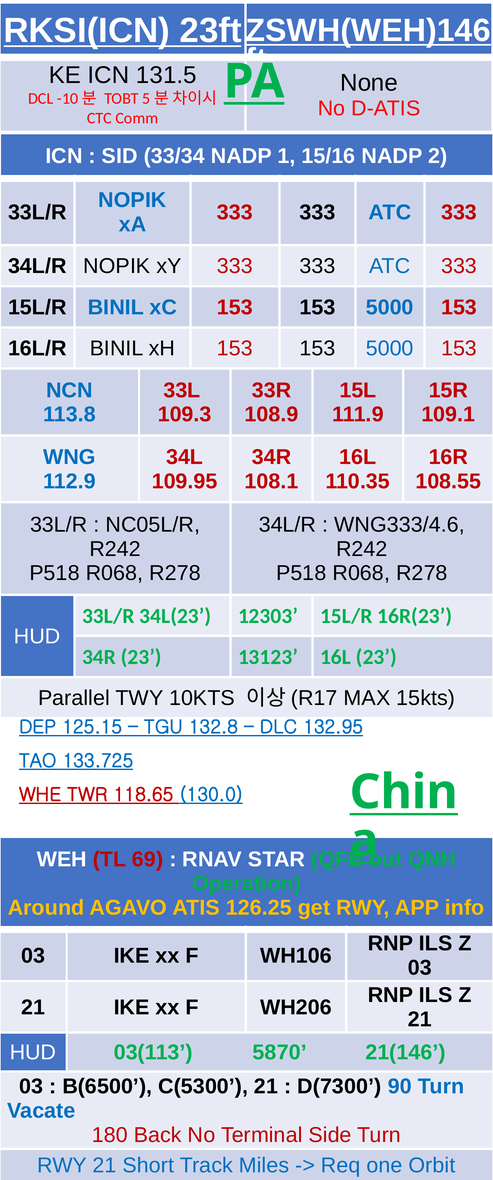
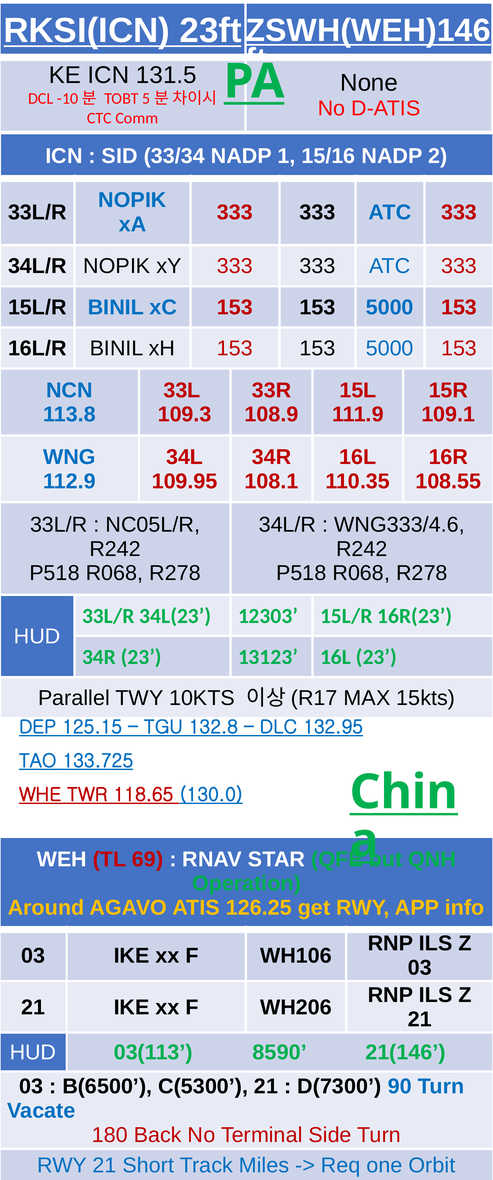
5870: 5870 -> 8590 (280, 1052)
